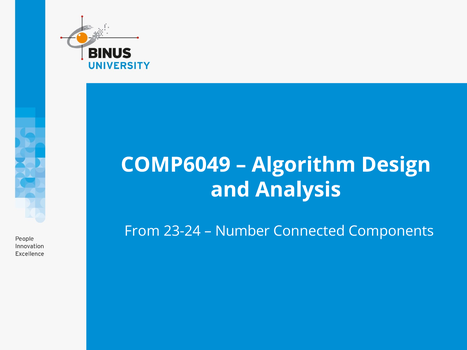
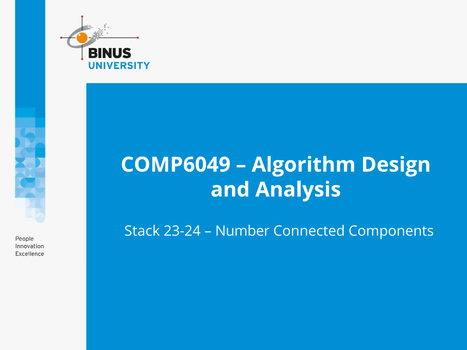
From: From -> Stack (142, 231)
